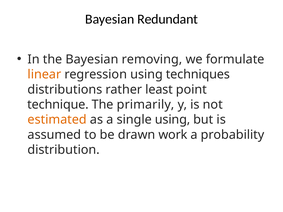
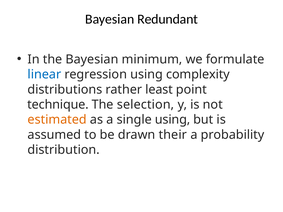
removing: removing -> minimum (152, 59)
linear colour: orange -> blue (44, 74)
techniques: techniques -> complexity (198, 74)
primarily: primarily -> selection (146, 105)
work: work -> their (173, 135)
